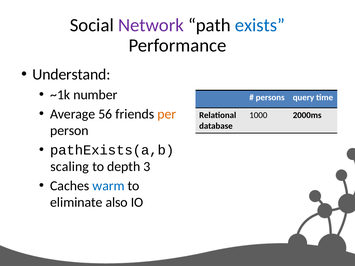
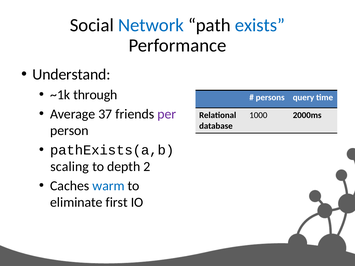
Network colour: purple -> blue (151, 25)
number: number -> through (95, 95)
56: 56 -> 37 (105, 114)
per colour: orange -> purple (167, 114)
3: 3 -> 2 (147, 167)
also: also -> first (117, 203)
